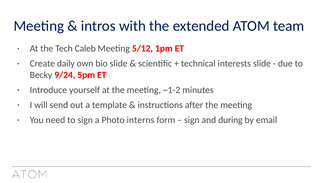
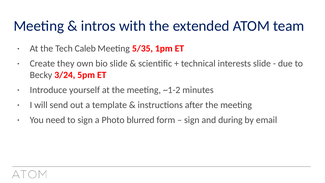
5/12: 5/12 -> 5/35 (142, 49)
daily: daily -> they (66, 64)
9/24: 9/24 -> 3/24 (65, 75)
interns: interns -> blurred (141, 120)
